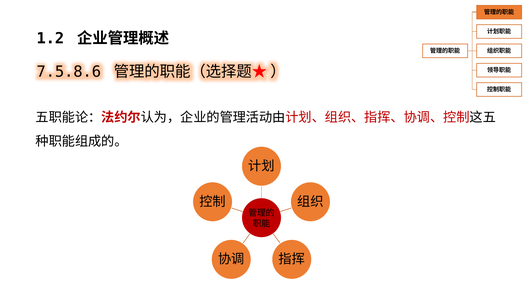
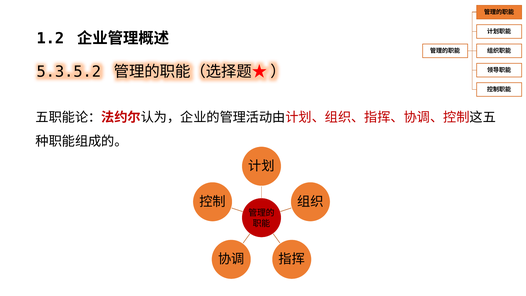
7.5.8.6: 7.5.8.6 -> 5.3.5.2 (69, 72)
